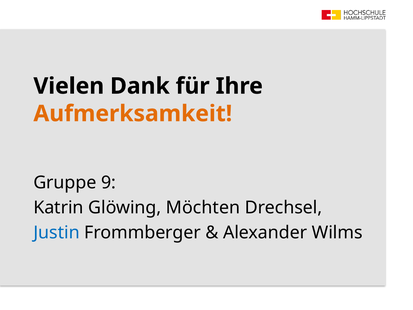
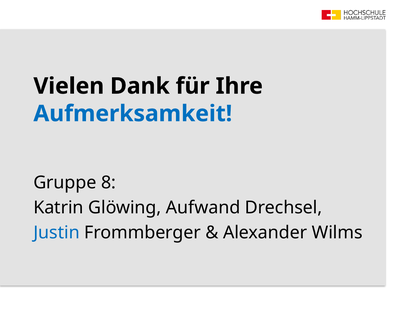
Aufmerksamkeit colour: orange -> blue (133, 114)
9: 9 -> 8 (108, 182)
Möchten: Möchten -> Aufwand (203, 208)
